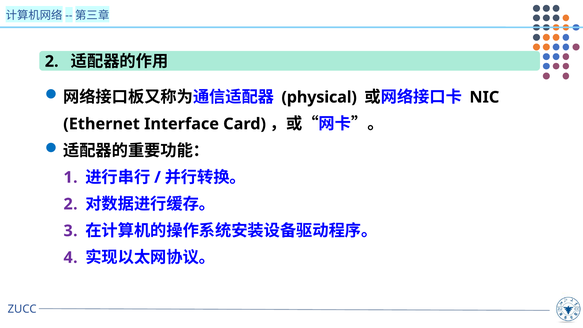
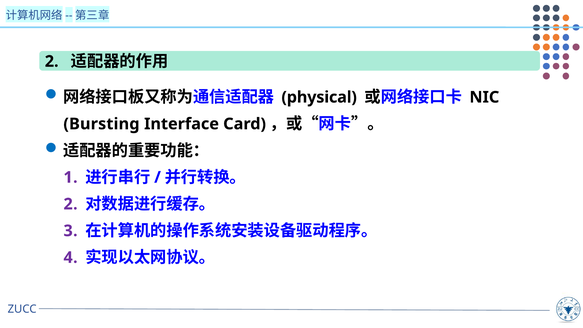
Ethernet: Ethernet -> Bursting (101, 124)
